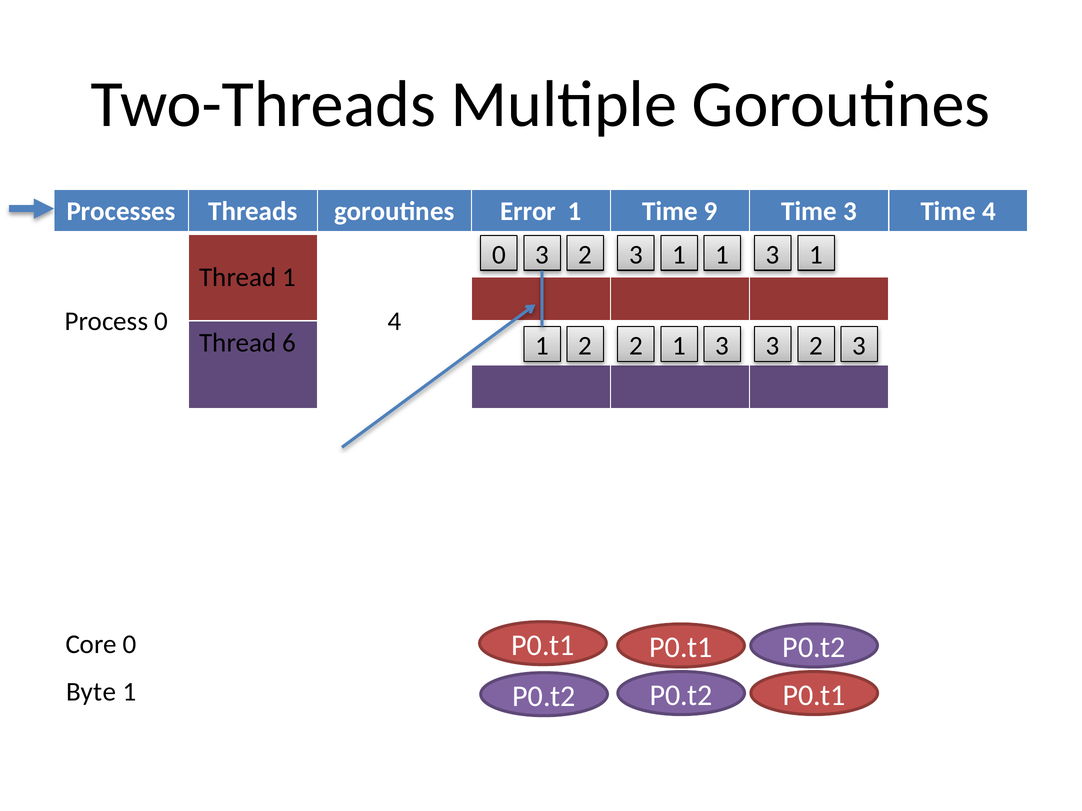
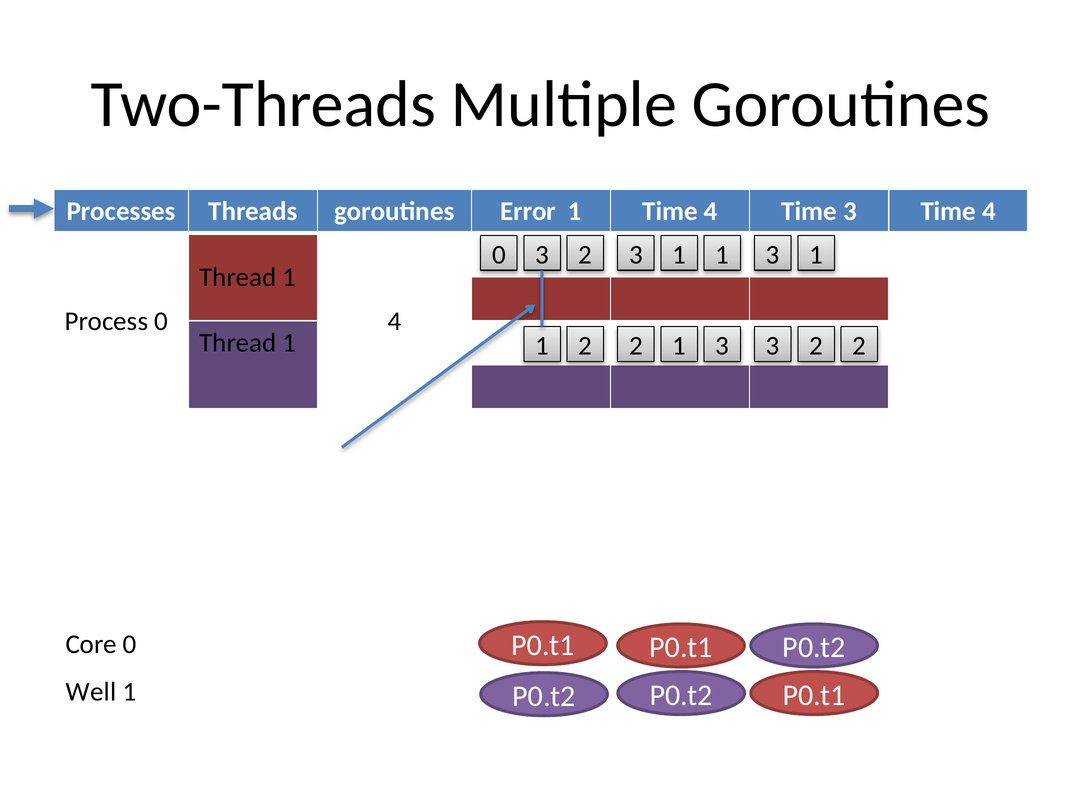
1 Time 9: 9 -> 4 (711, 212)
6: 6 -> 1 (289, 343)
3 3 2 3: 3 -> 2 (859, 346)
Byte: Byte -> Well (91, 692)
